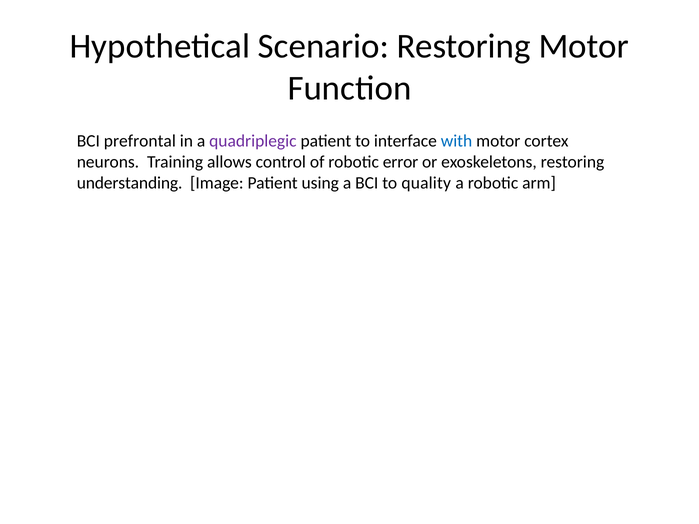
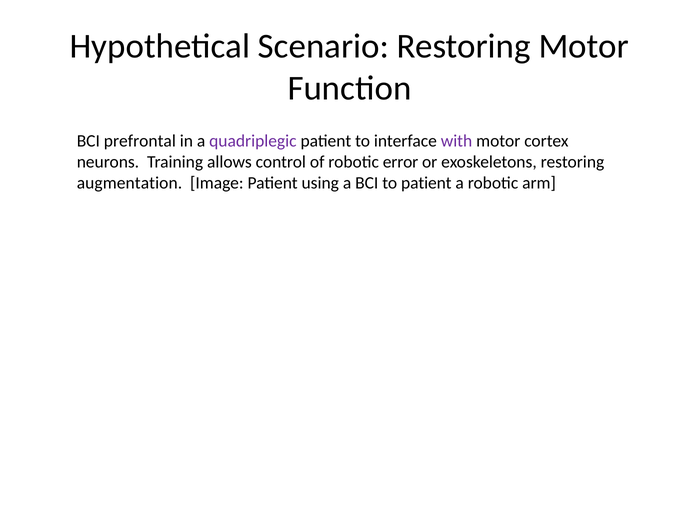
with colour: blue -> purple (457, 141)
understanding: understanding -> augmentation (129, 183)
to quality: quality -> patient (426, 183)
